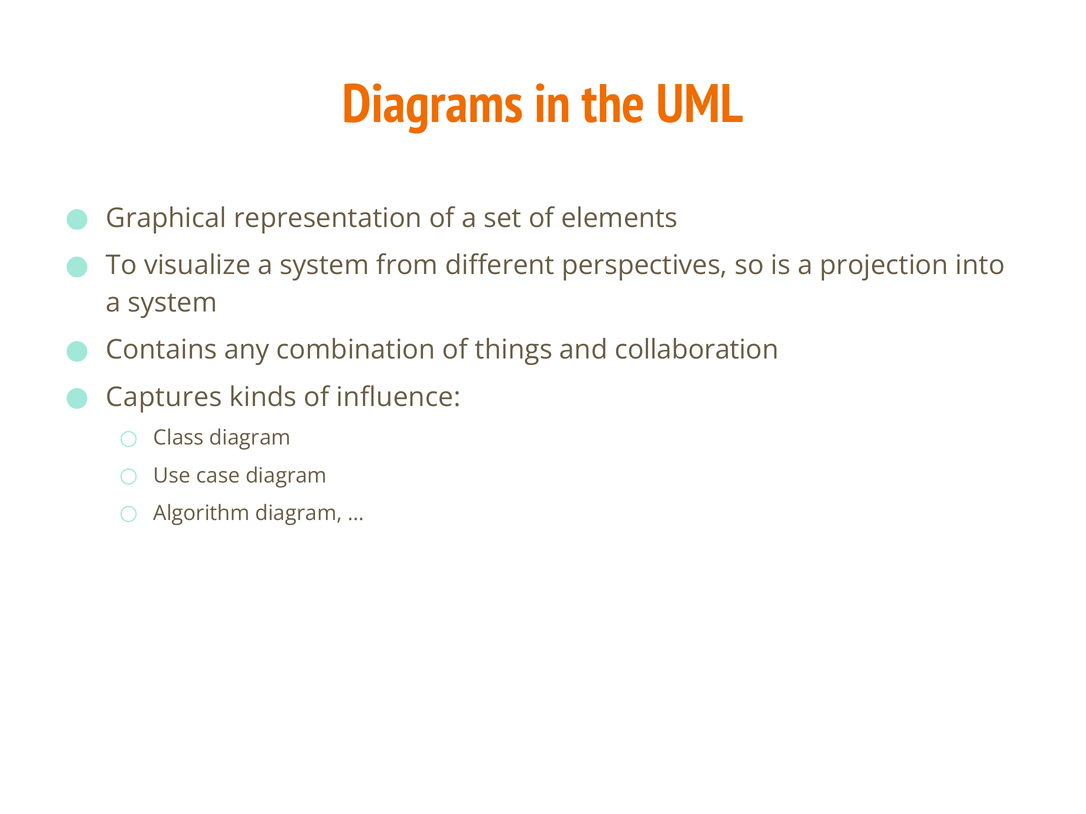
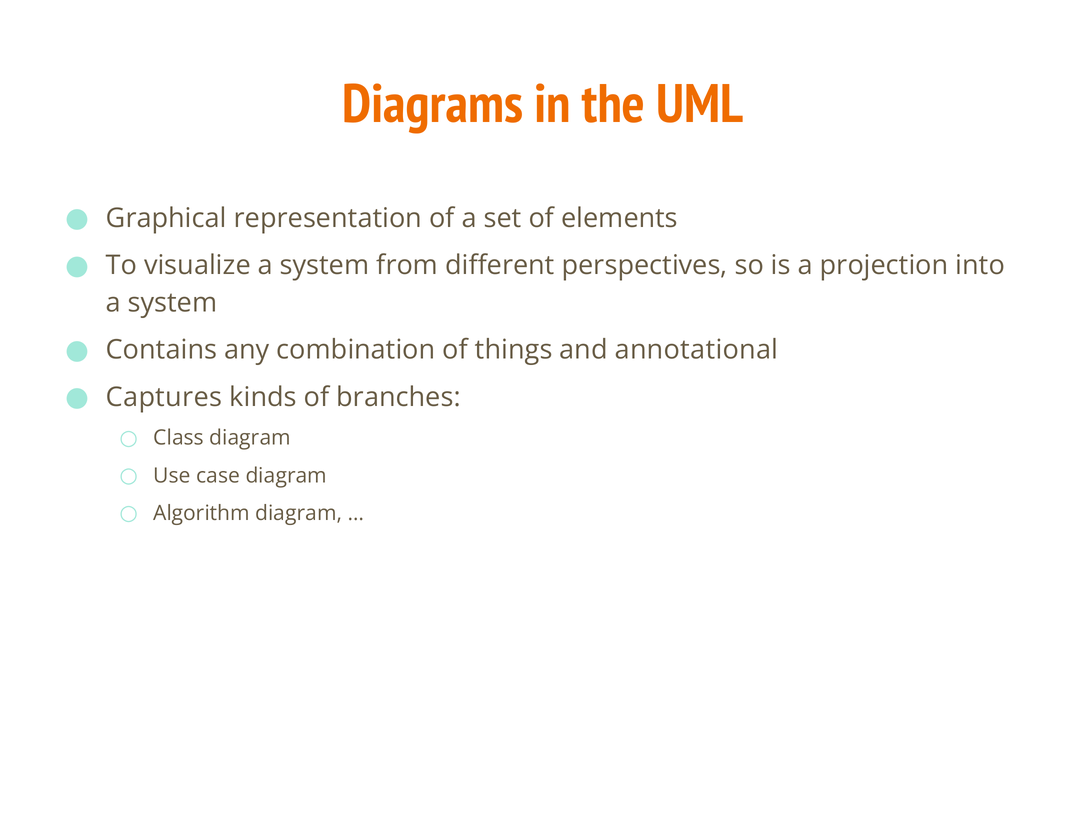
collaboration: collaboration -> annotational (697, 350)
influence: influence -> branches (399, 397)
